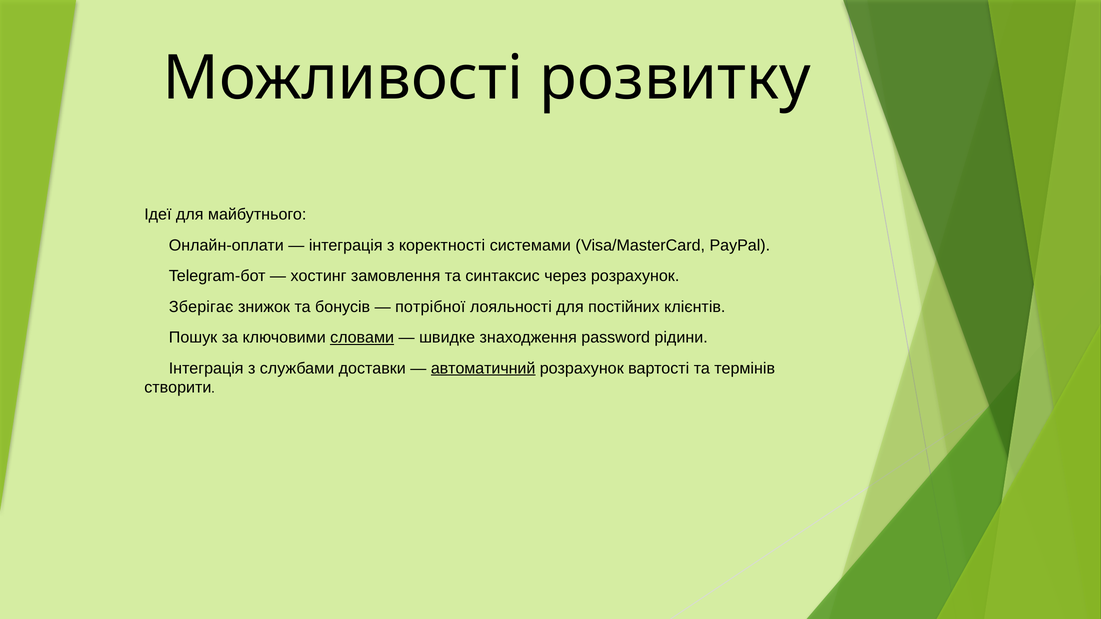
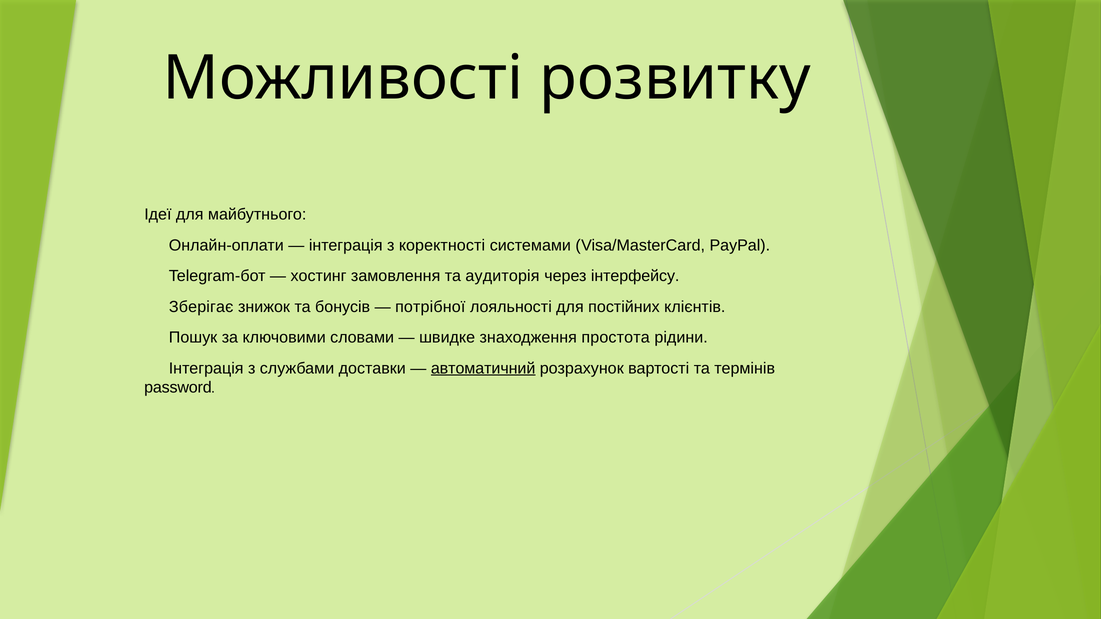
синтаксис: синтаксис -> аудиторія (503, 276)
через розрахунок: розрахунок -> інтерфейсу (635, 276)
словами underline: present -> none (362, 338)
password: password -> простота (616, 338)
створити: створити -> password (178, 388)
